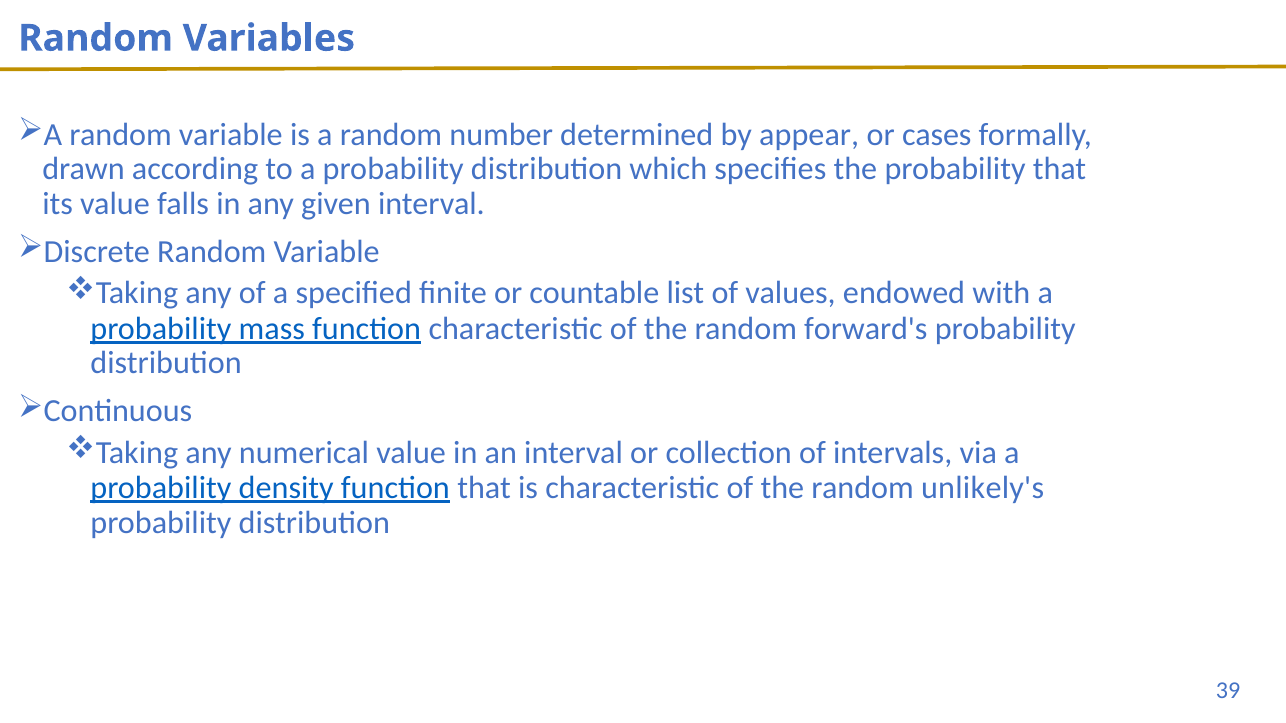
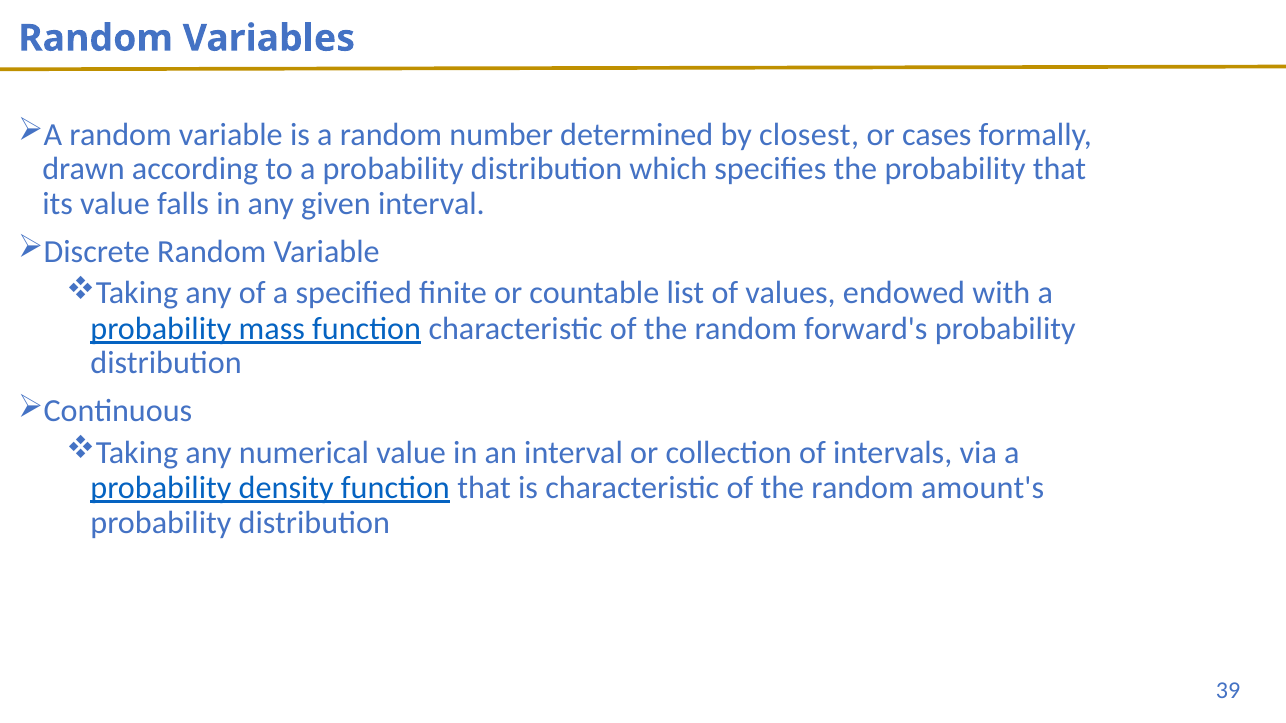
appear: appear -> closest (809, 135)
unlikely's: unlikely's -> amount's (983, 488)
